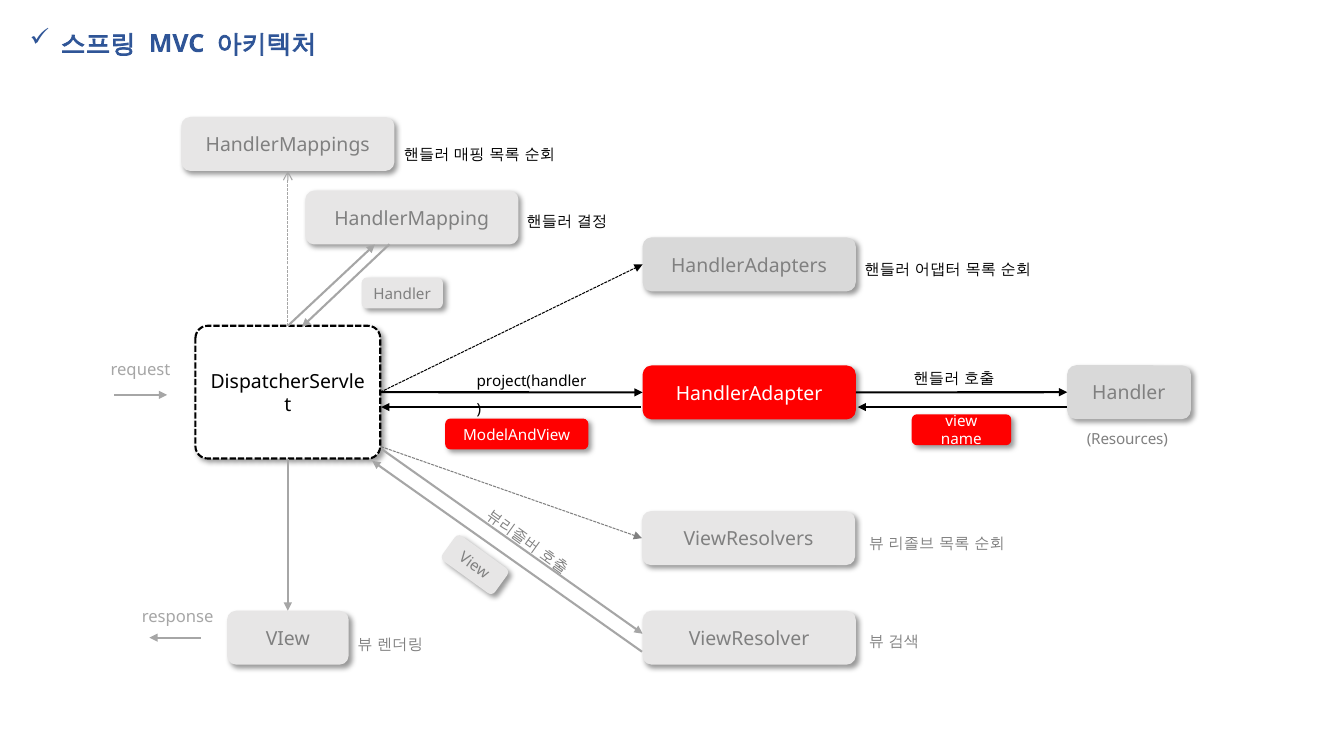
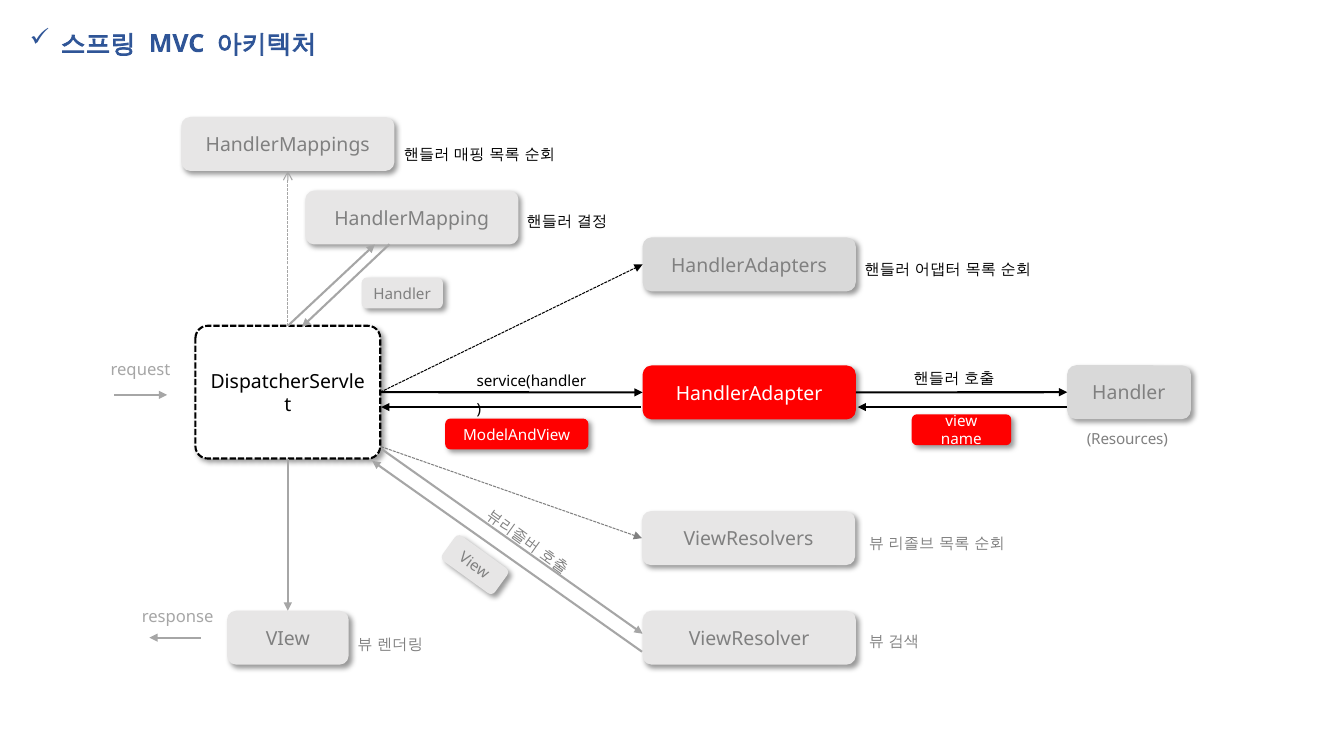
project(handler: project(handler -> service(handler (531, 381)
